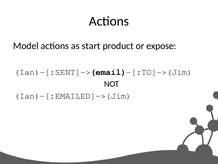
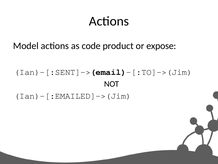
start: start -> code (91, 46)
